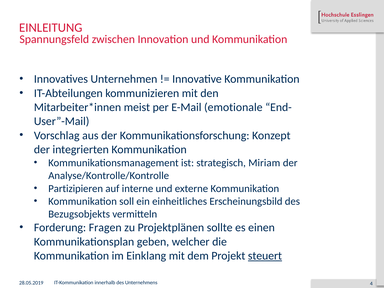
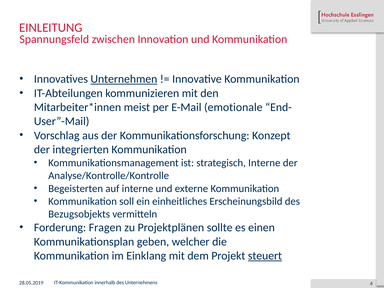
Unternehmen underline: none -> present (124, 79)
strategisch Miriam: Miriam -> Interne (264, 163)
Partizipieren: Partizipieren -> Begeisterten (76, 188)
